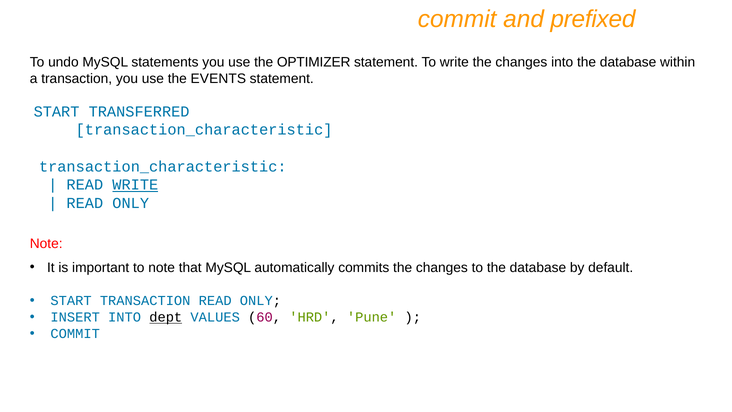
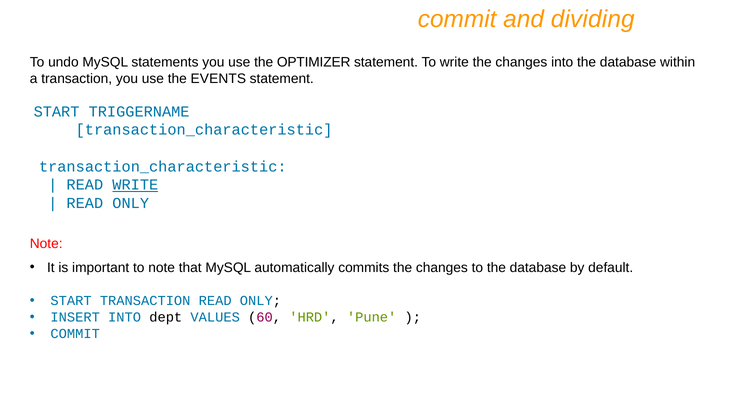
prefixed: prefixed -> dividing (593, 19)
TRANSFERRED: TRANSFERRED -> TRIGGERNAME (139, 112)
dept underline: present -> none (166, 317)
